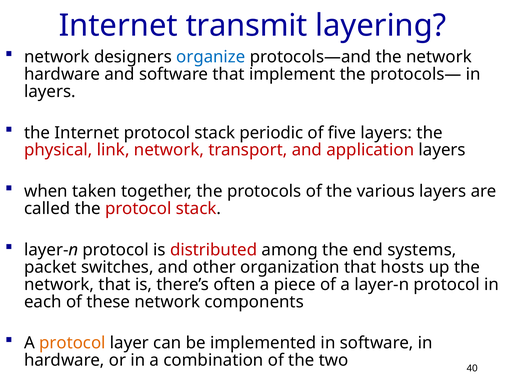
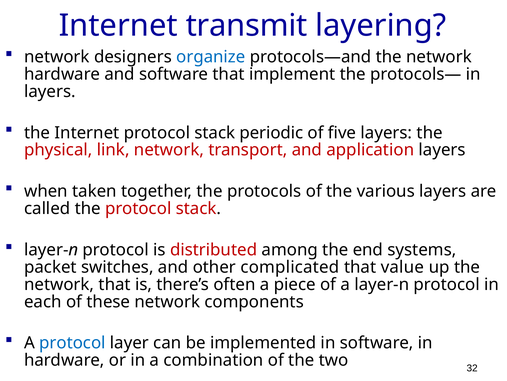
organization: organization -> complicated (290, 267)
hosts: hosts -> value (402, 267)
protocol colour: orange -> blue (72, 342)
40: 40 -> 32 (472, 367)
